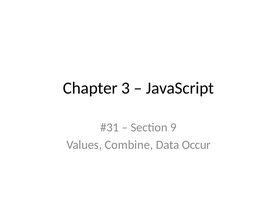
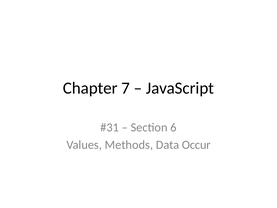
3: 3 -> 7 (126, 88)
9: 9 -> 6 (173, 127)
Combine: Combine -> Methods (129, 145)
